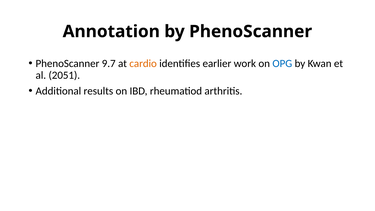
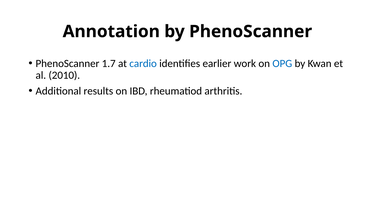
9.7: 9.7 -> 1.7 (109, 63)
cardio colour: orange -> blue (143, 63)
2051: 2051 -> 2010 (64, 75)
